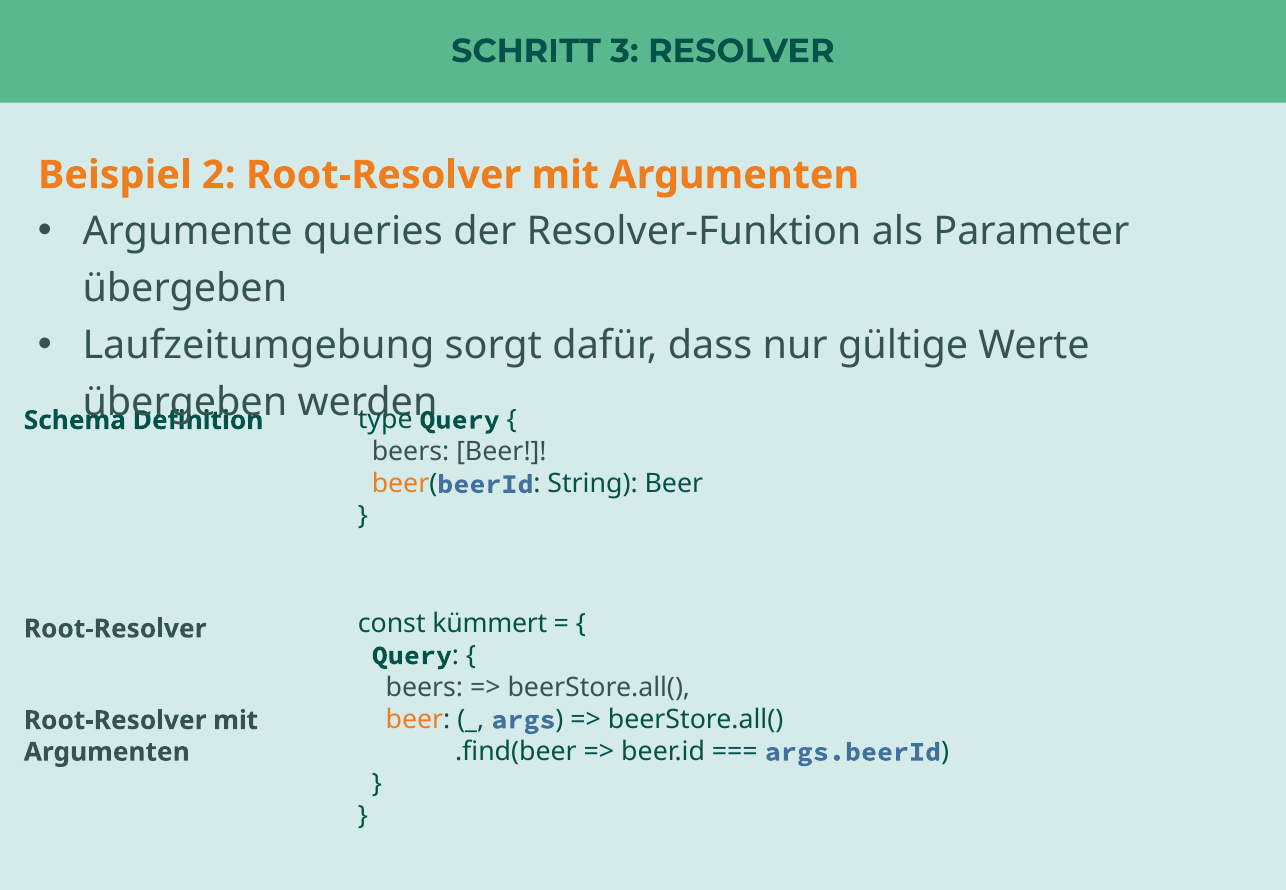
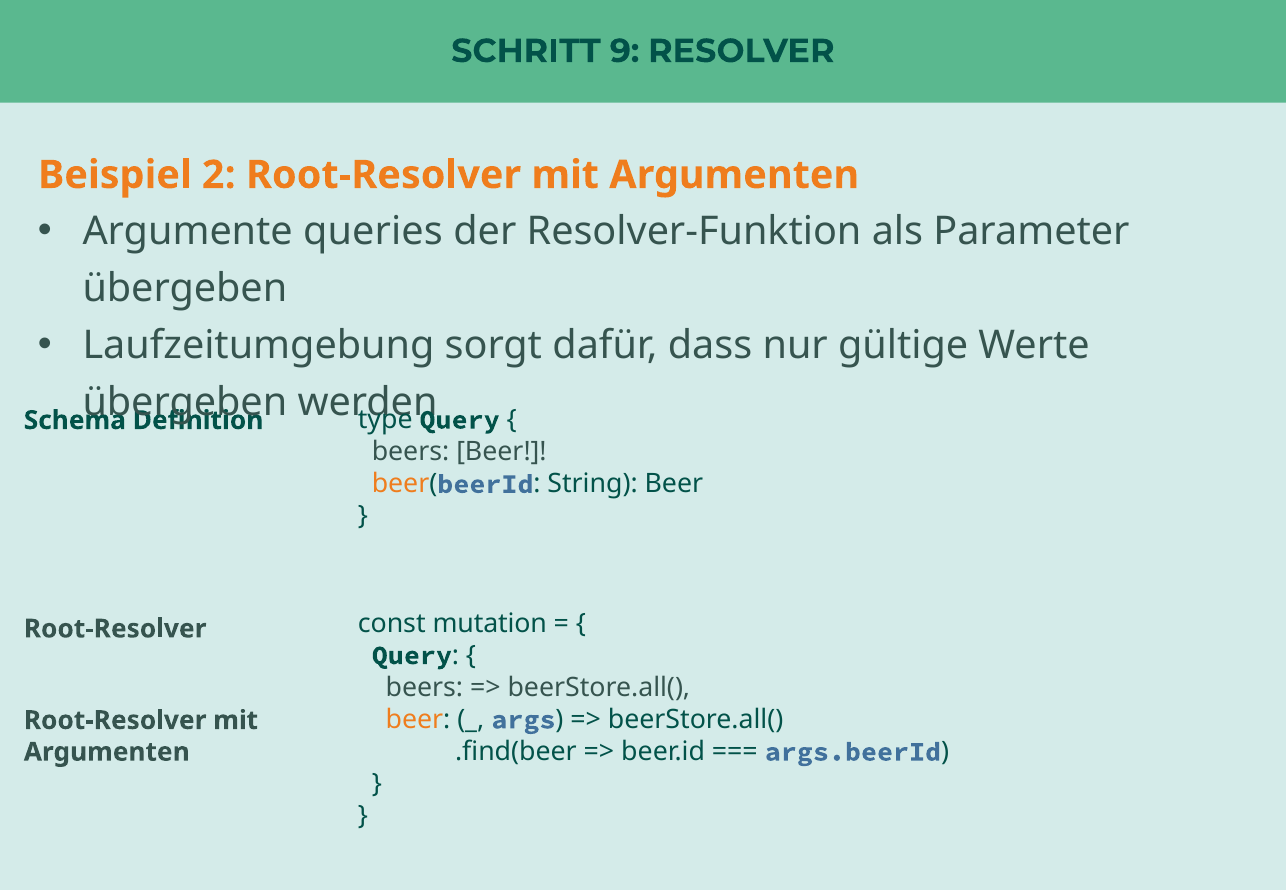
3: 3 -> 9 (625, 51)
kümmert: kümmert -> mutation (490, 623)
